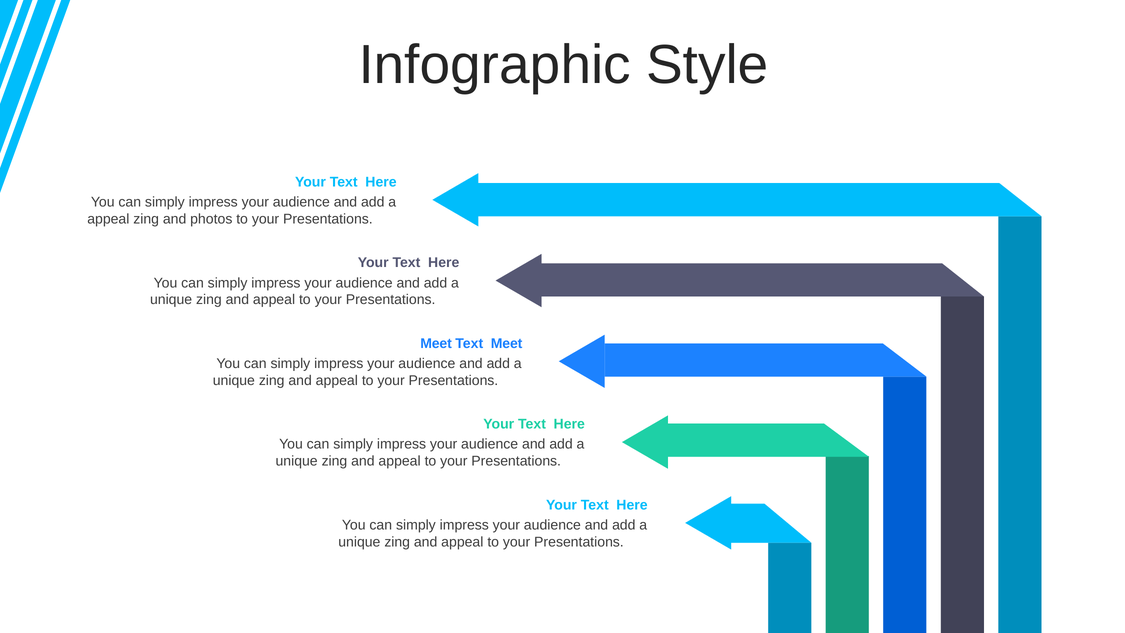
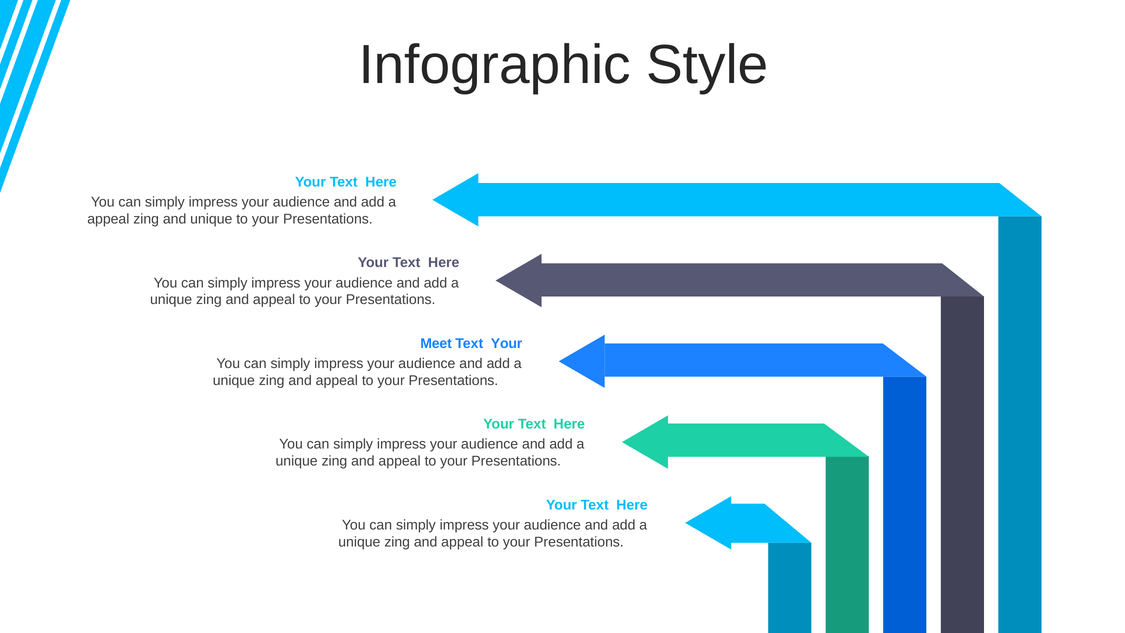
and photos: photos -> unique (211, 219)
Text Meet: Meet -> Your (507, 343)
